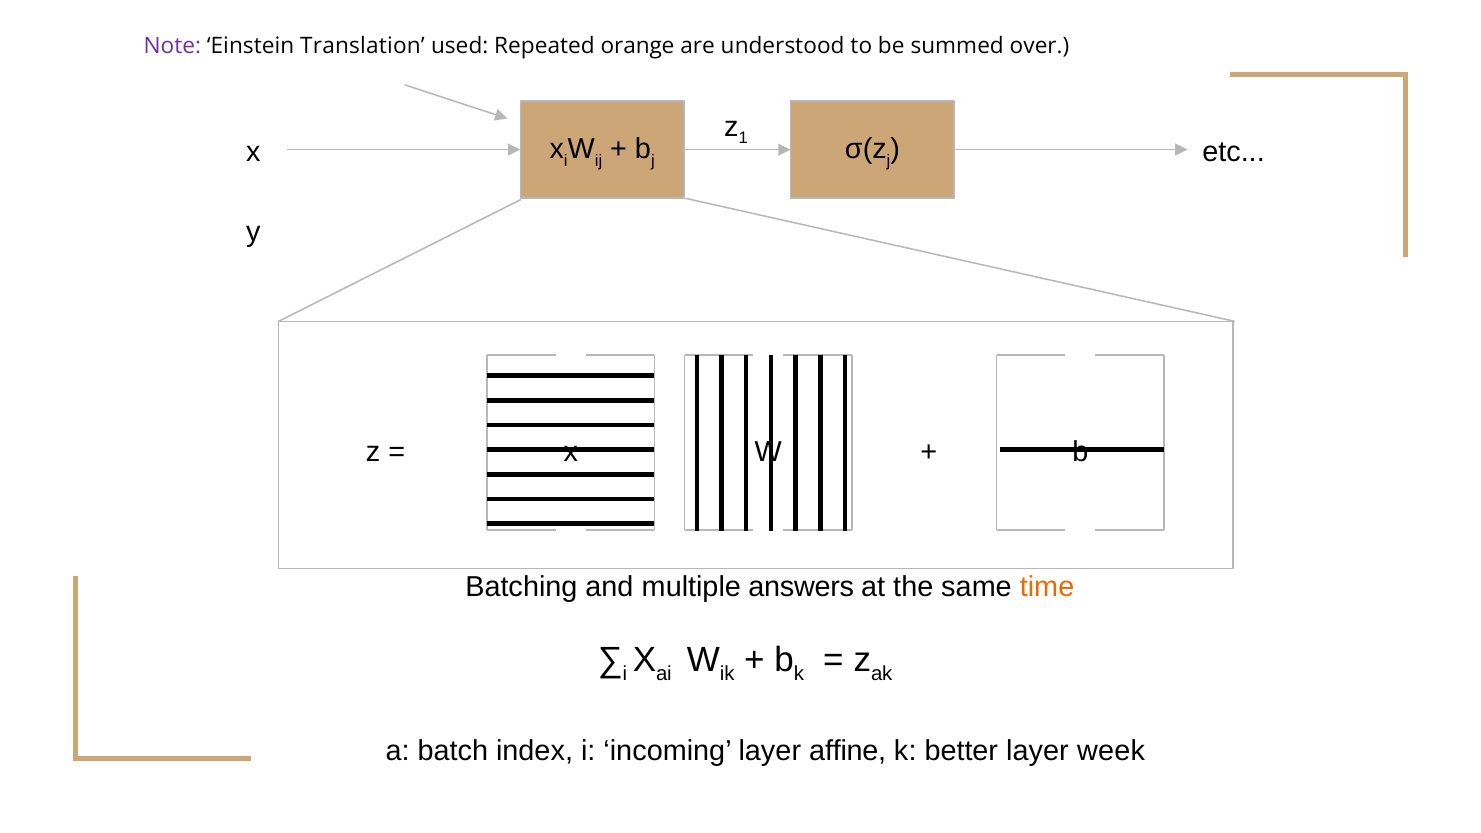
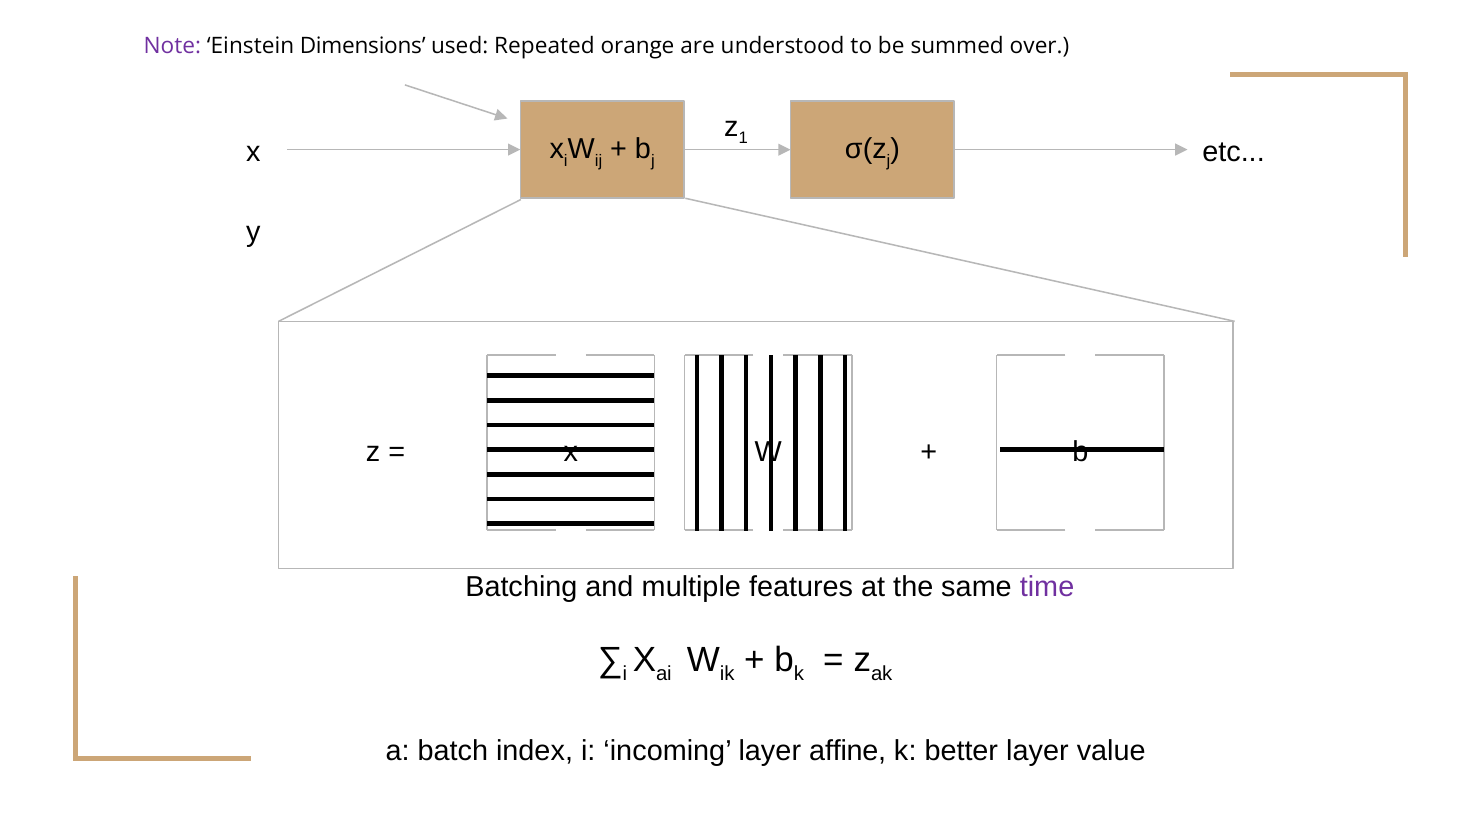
Translation: Translation -> Dimensions (363, 46)
answers: answers -> features (801, 587)
time colour: orange -> purple (1047, 587)
week: week -> value (1111, 751)
